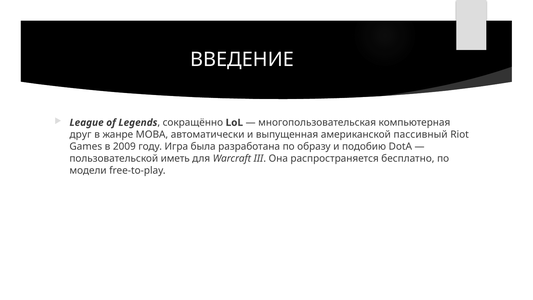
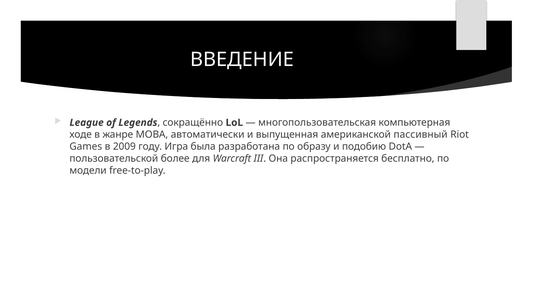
друг: друг -> ходе (81, 135)
иметь: иметь -> более (175, 158)
